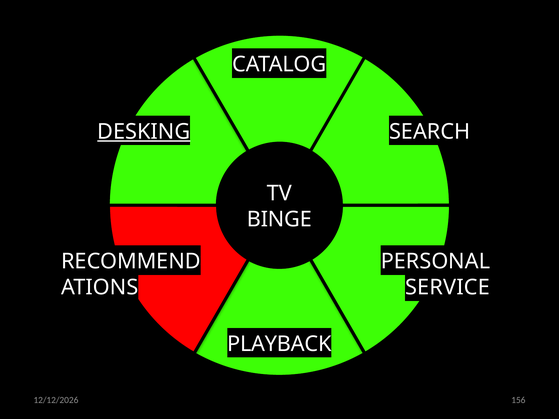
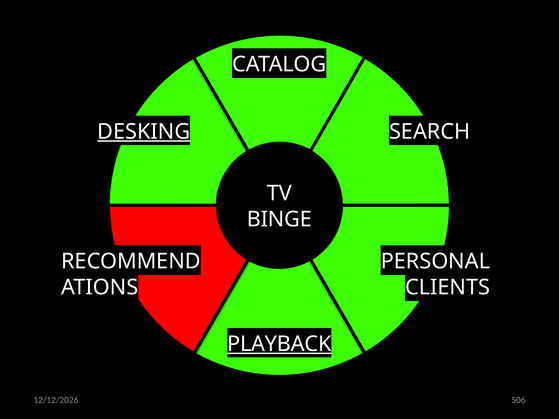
SERVICE: SERVICE -> CLIENTS (448, 288)
PLAYBACK underline: none -> present (279, 344)
156: 156 -> 506 (518, 400)
